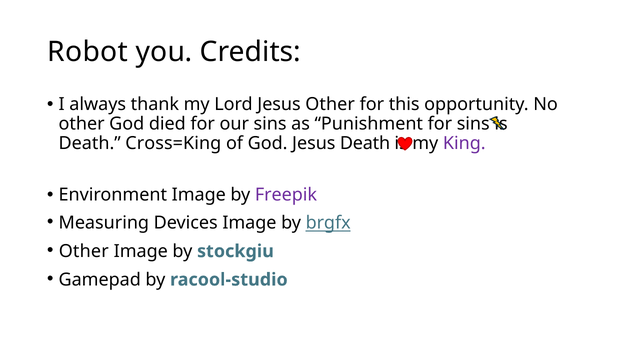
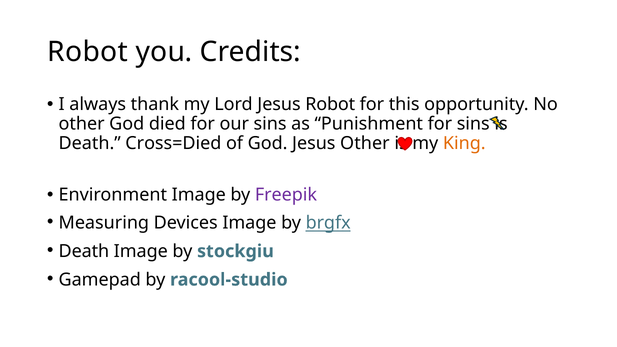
Jesus Other: Other -> Robot (330, 104)
Cross=King: Cross=King -> Cross=Died (173, 143)
Jesus Death: Death -> Other (365, 143)
King colour: purple -> orange (464, 143)
Other: Other -> Death (84, 251)
